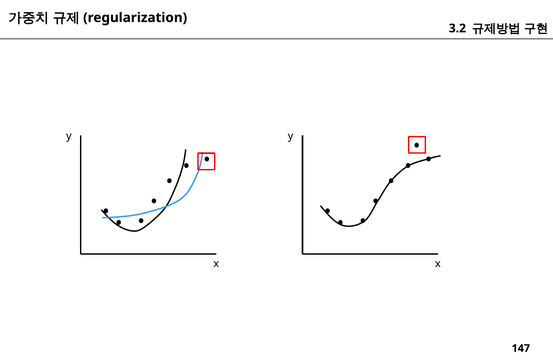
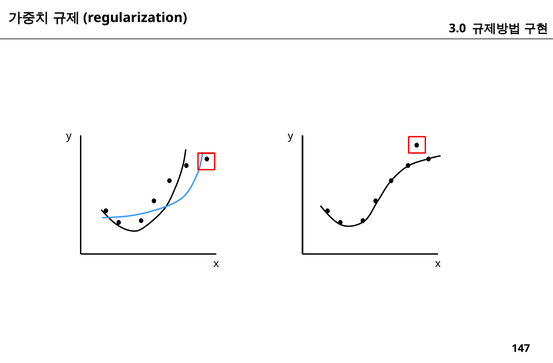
3.2: 3.2 -> 3.0 (457, 28)
